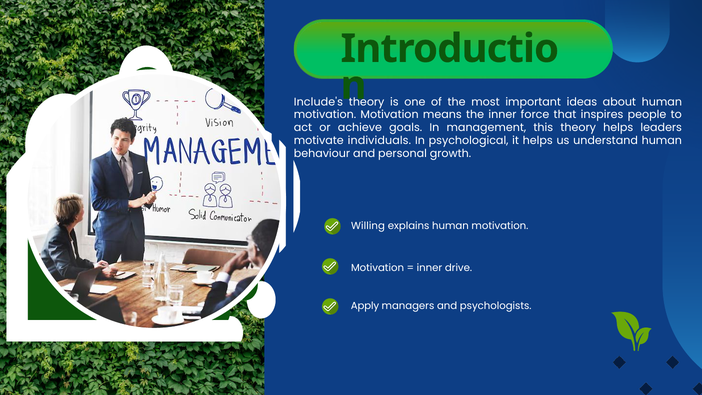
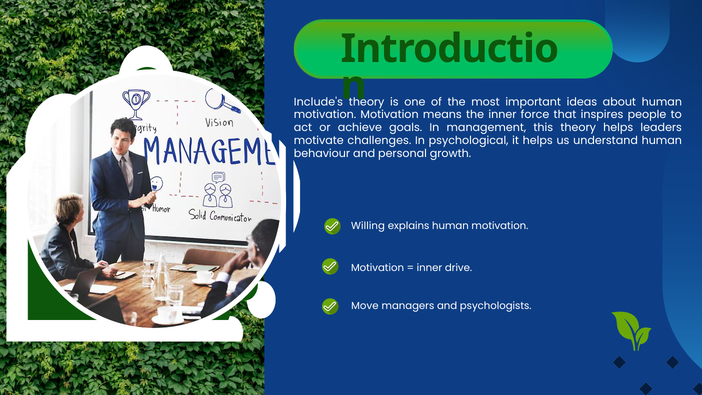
individuals: individuals -> challenges (379, 140)
Apply: Apply -> Move (365, 306)
